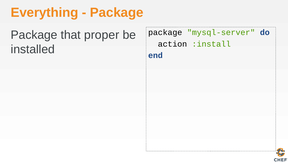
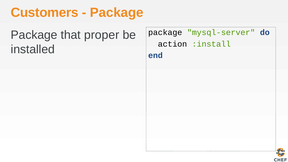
Everything: Everything -> Customers (45, 12)
